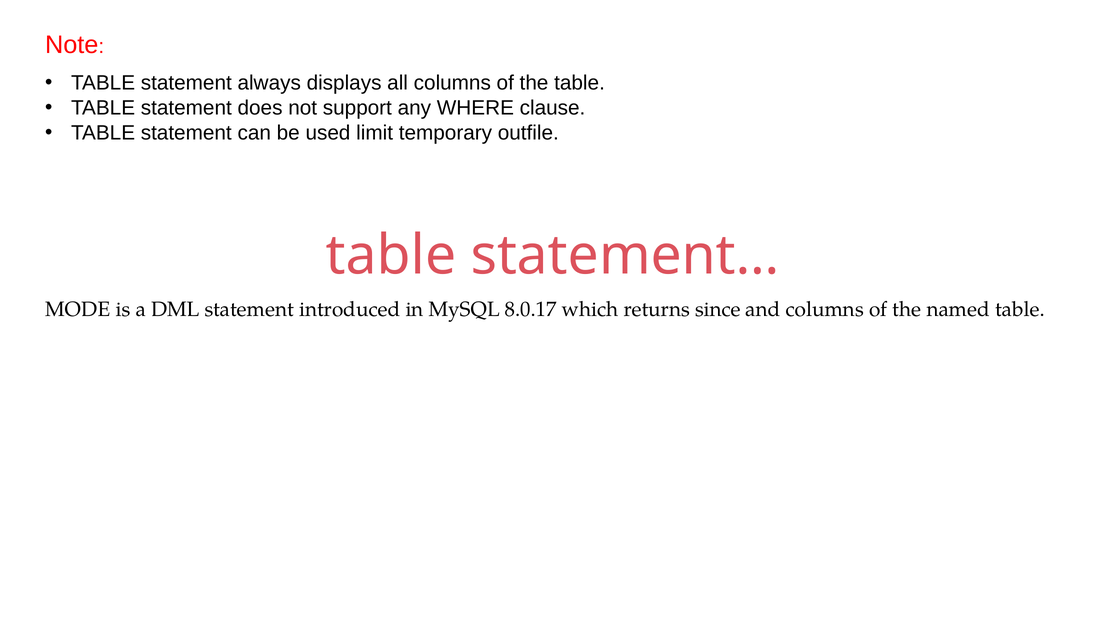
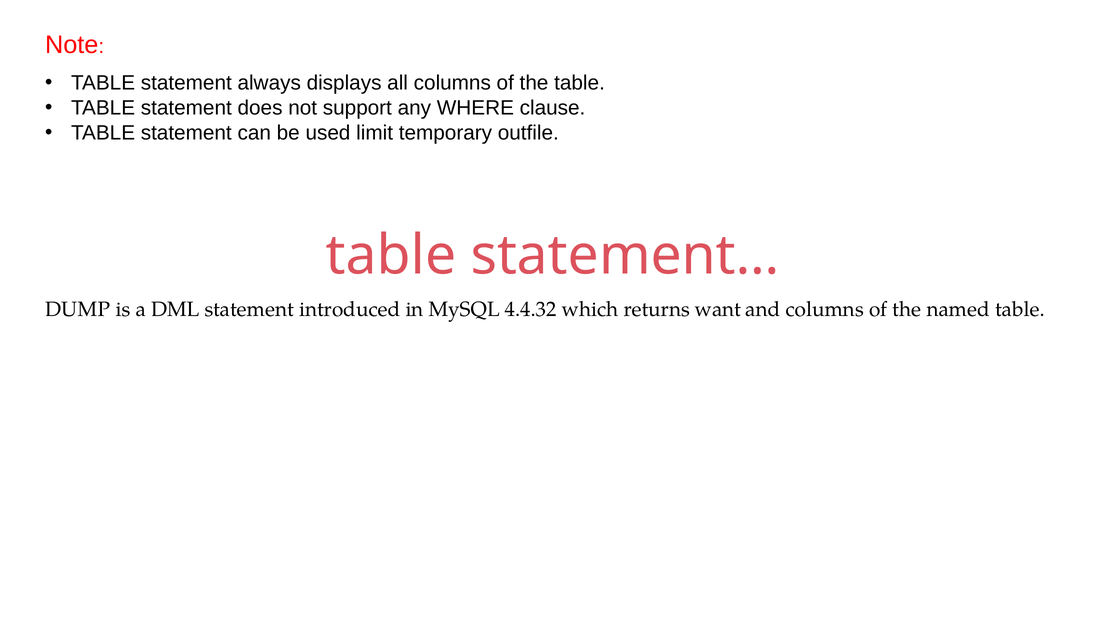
MODE: MODE -> DUMP (78, 309)
8.0.17: 8.0.17 -> 4.4.32 (531, 309)
since: since -> want (718, 309)
